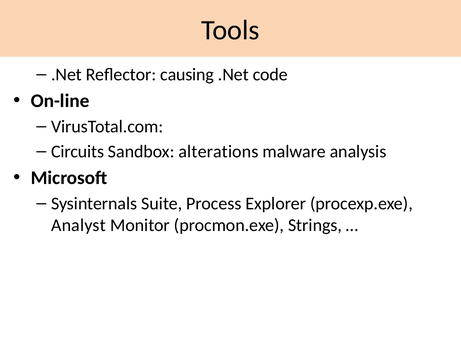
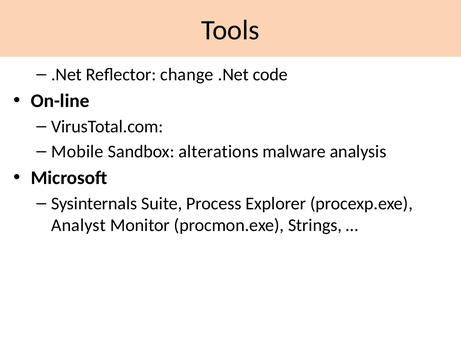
causing: causing -> change (187, 75)
Circuits: Circuits -> Mobile (77, 152)
